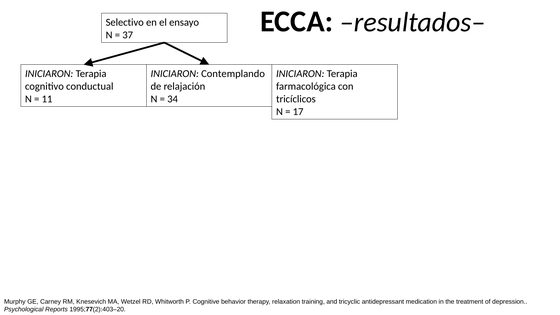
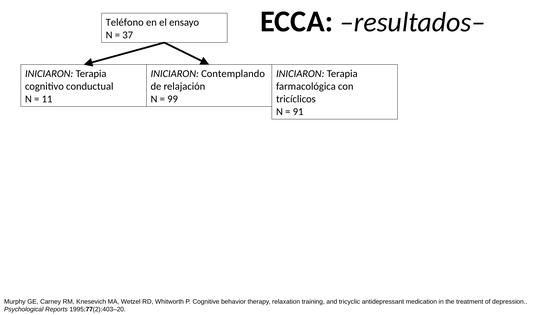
Selectivo: Selectivo -> Teléfono (125, 22)
34: 34 -> 99 (173, 99)
17: 17 -> 91 (298, 112)
